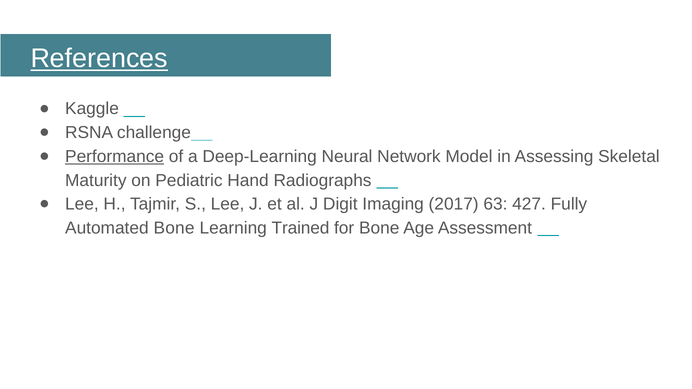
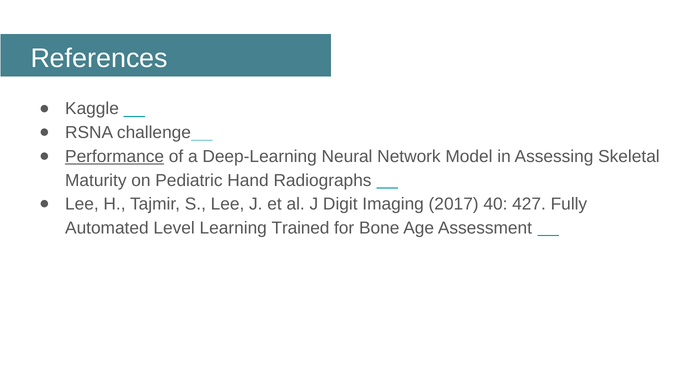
References underline: present -> none (99, 59)
63: 63 -> 40 (495, 204)
Automated Bone: Bone -> Level (174, 228)
